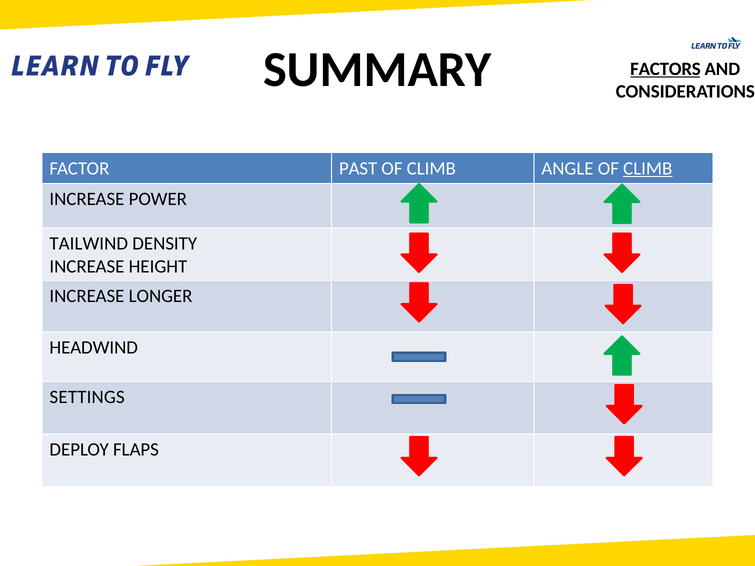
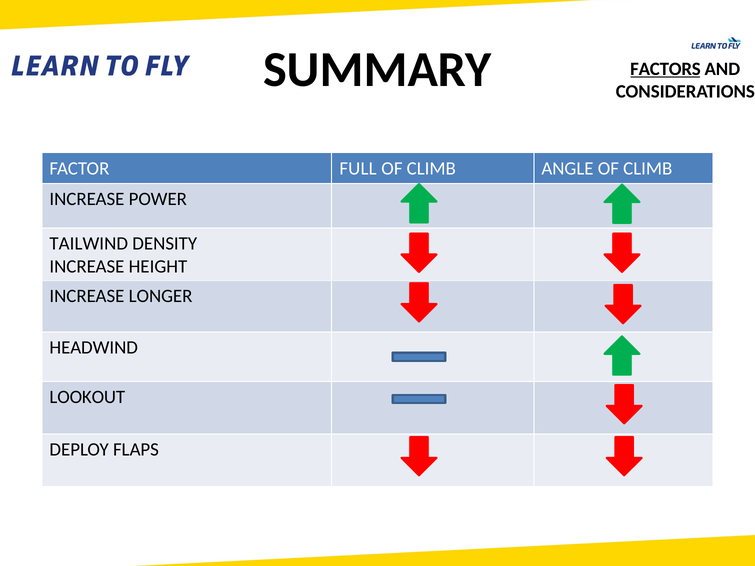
PAST: PAST -> FULL (358, 168)
CLIMB underline: present -> none (648, 168)
SETTINGS: SETTINGS -> LOOKOUT (87, 397)
